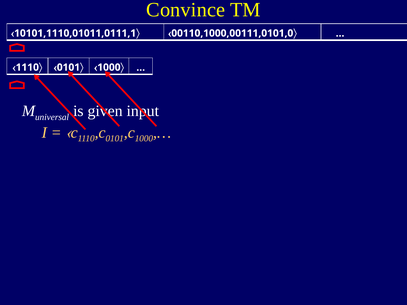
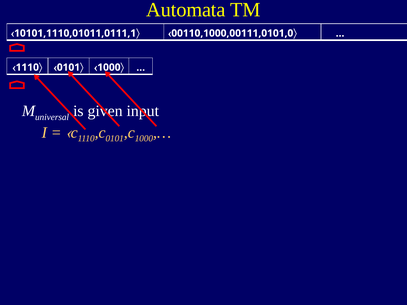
Convince: Convince -> Automata (186, 10)
